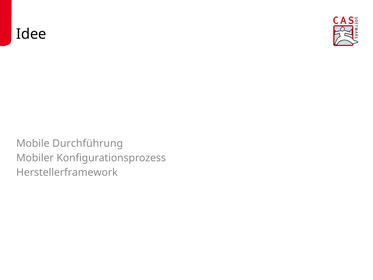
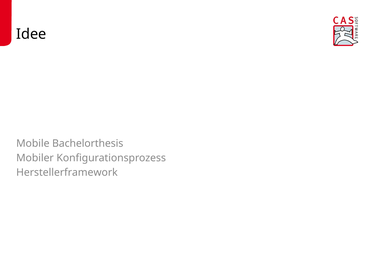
Durchführung: Durchführung -> Bachelorthesis (88, 143)
